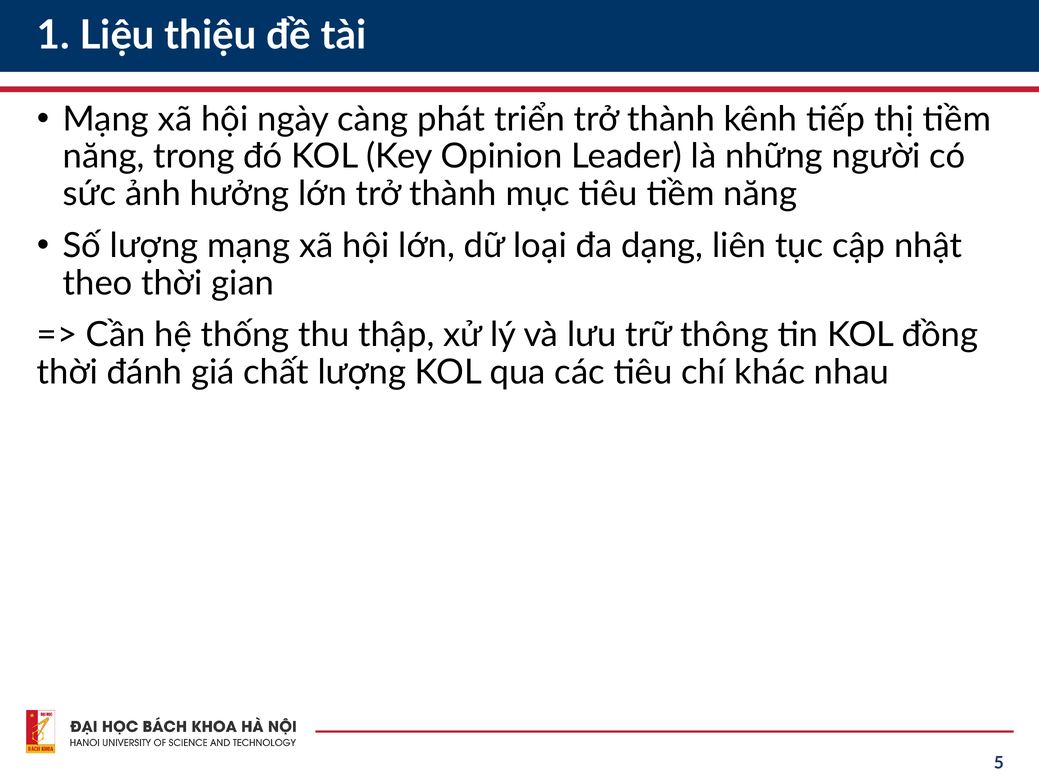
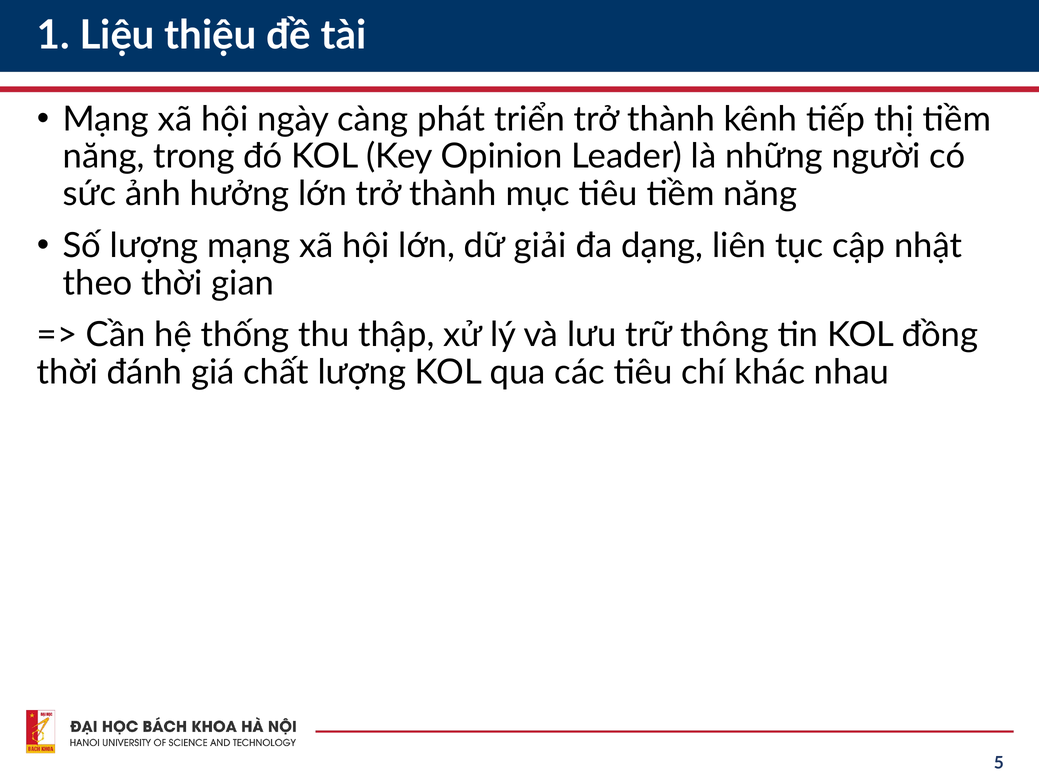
loại: loại -> giải (540, 246)
